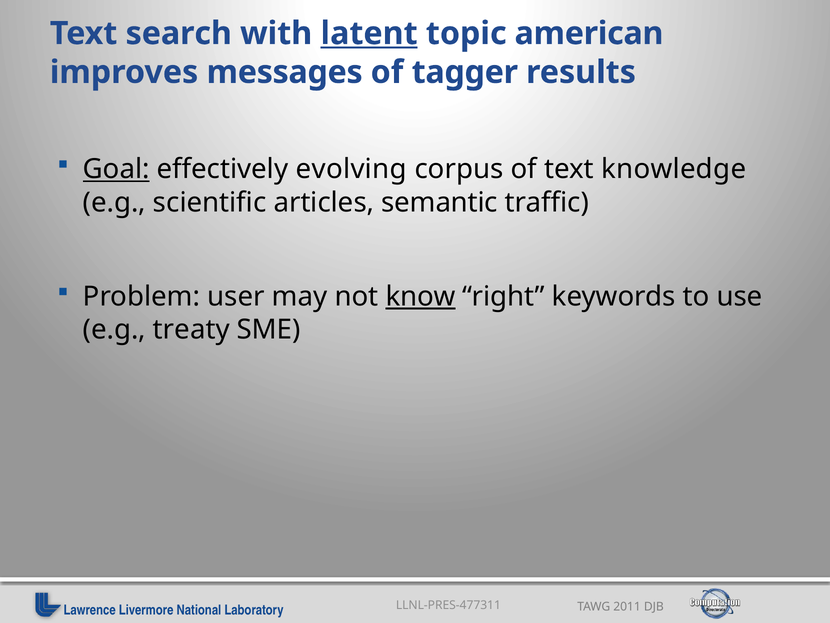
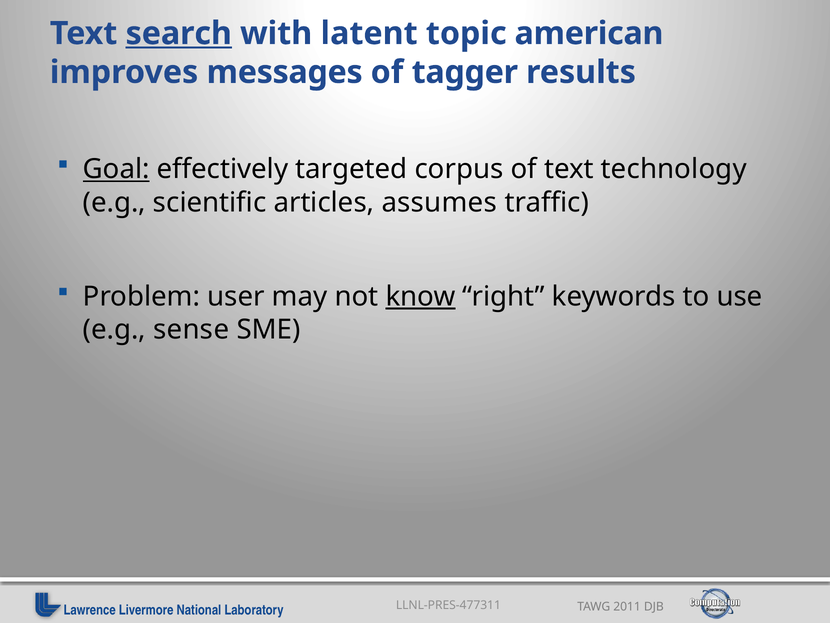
search underline: none -> present (179, 33)
latent underline: present -> none (369, 33)
evolving: evolving -> targeted (351, 169)
knowledge: knowledge -> technology (674, 169)
semantic: semantic -> assumes (439, 202)
treaty: treaty -> sense (191, 330)
